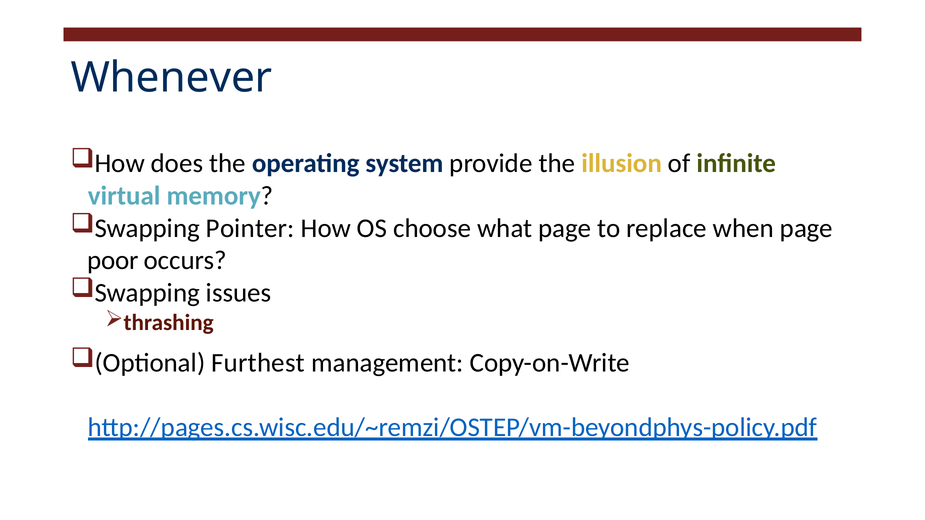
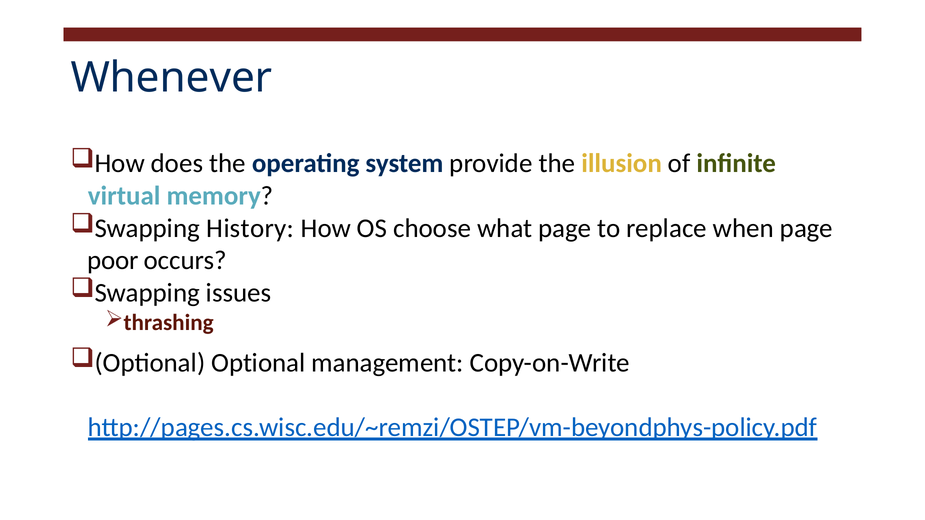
Pointer: Pointer -> History (250, 228)
Optional Furthest: Furthest -> Optional (258, 363)
